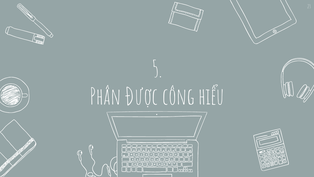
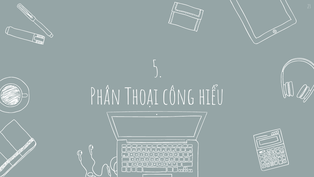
Được: Được -> Thoại (142, 97)
